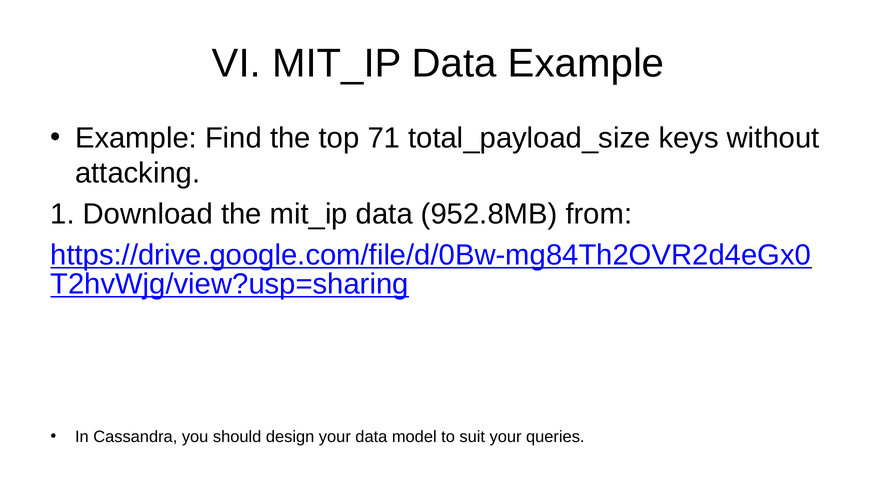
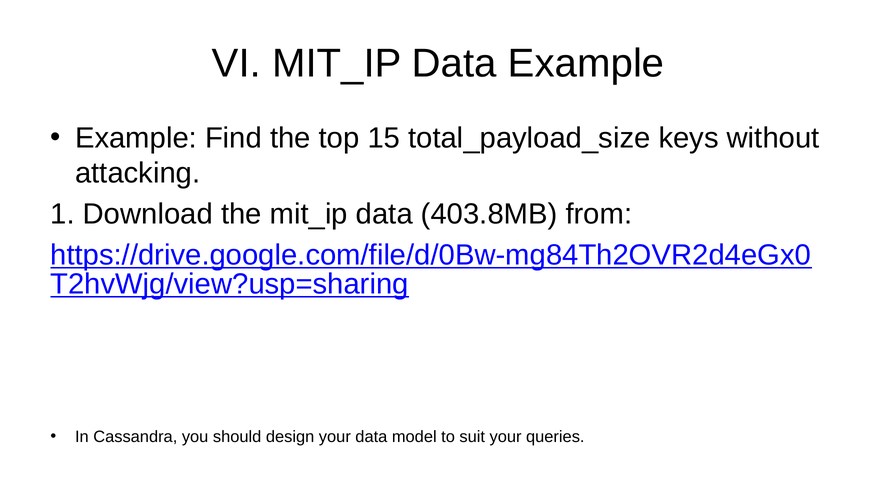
71: 71 -> 15 (384, 138)
952.8MB: 952.8MB -> 403.8MB (489, 214)
